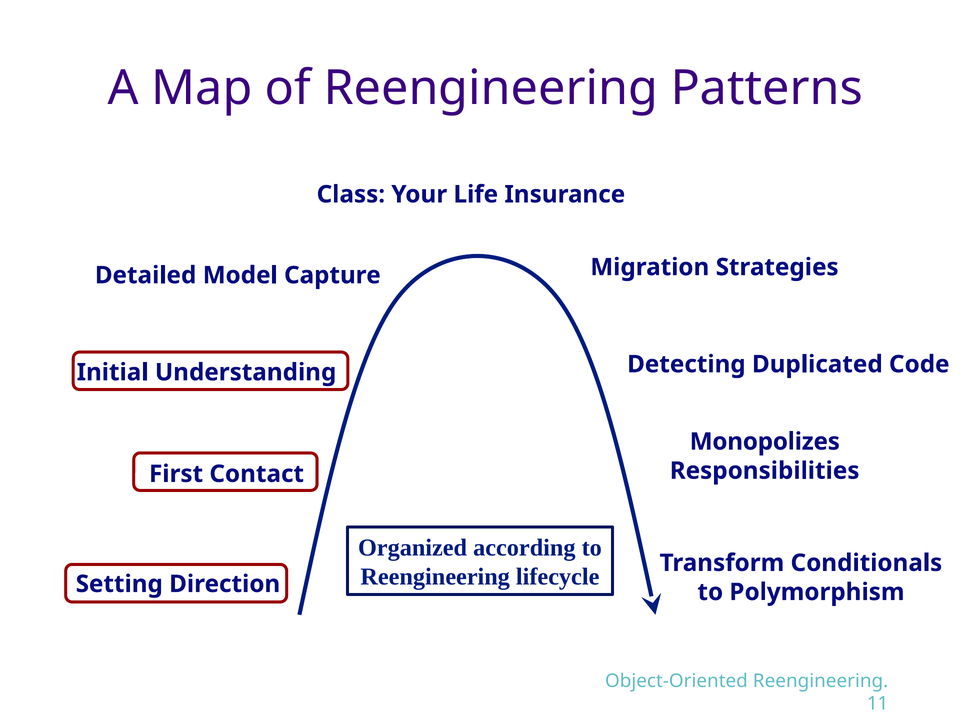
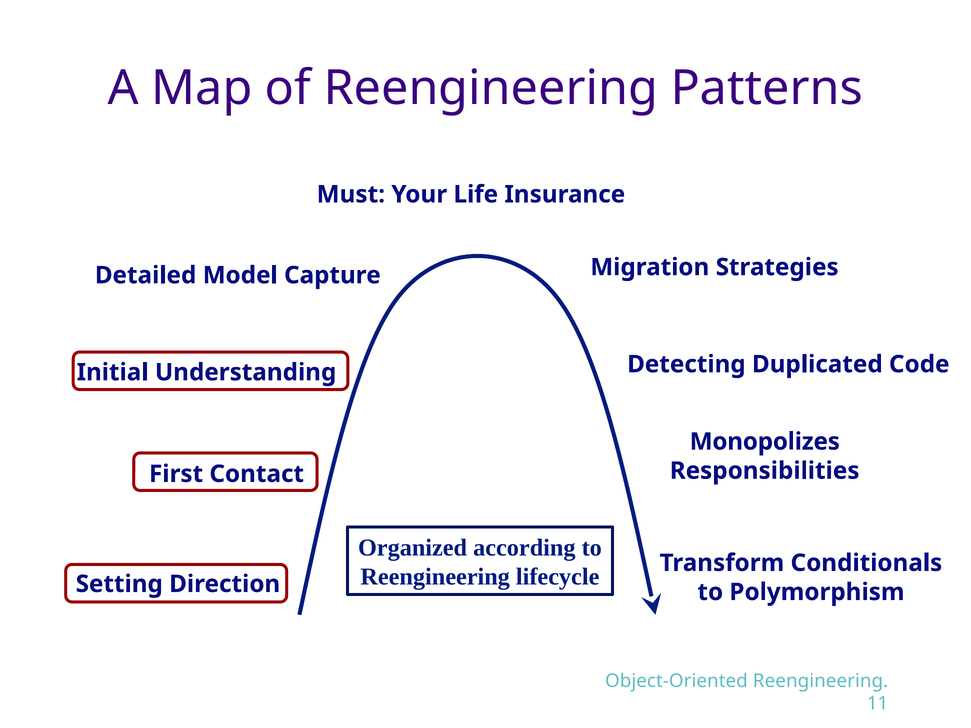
Class: Class -> Must (351, 194)
